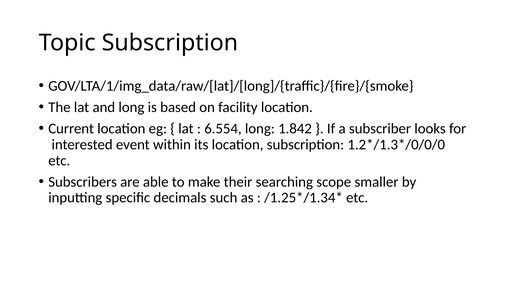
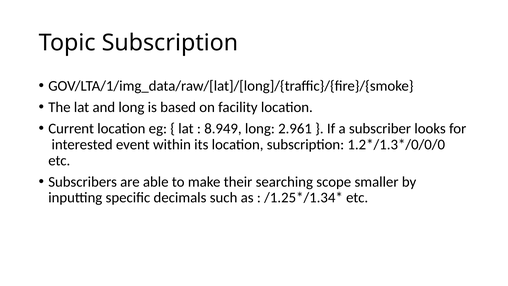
6.554: 6.554 -> 8.949 (223, 128)
1.842: 1.842 -> 2.961 (295, 128)
